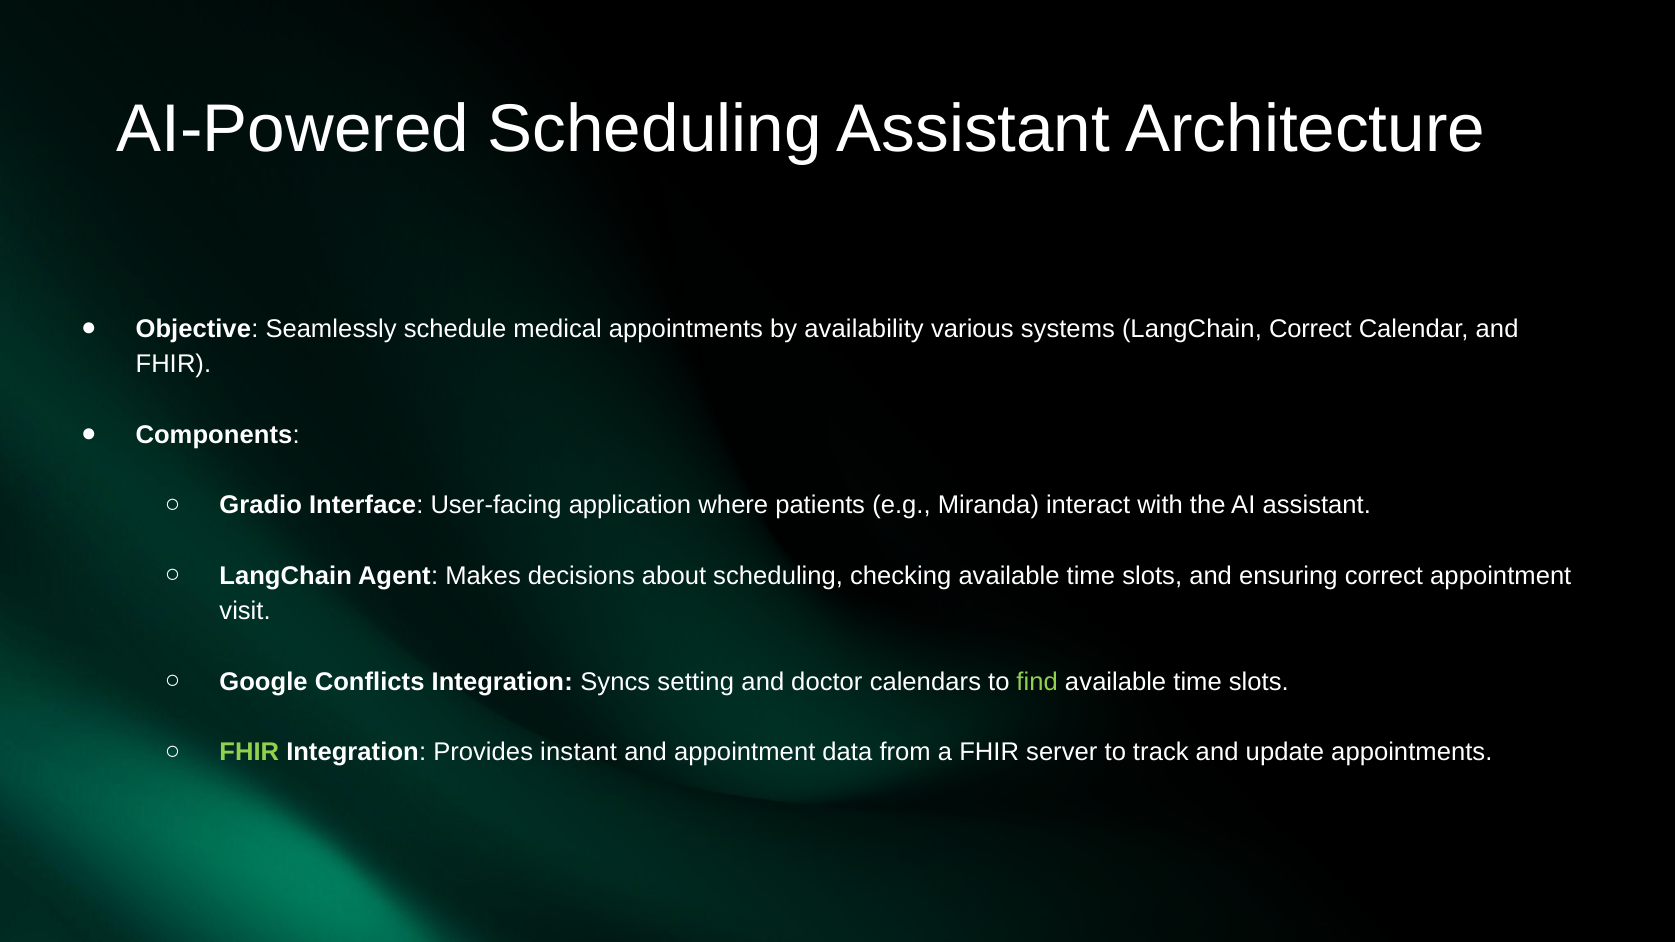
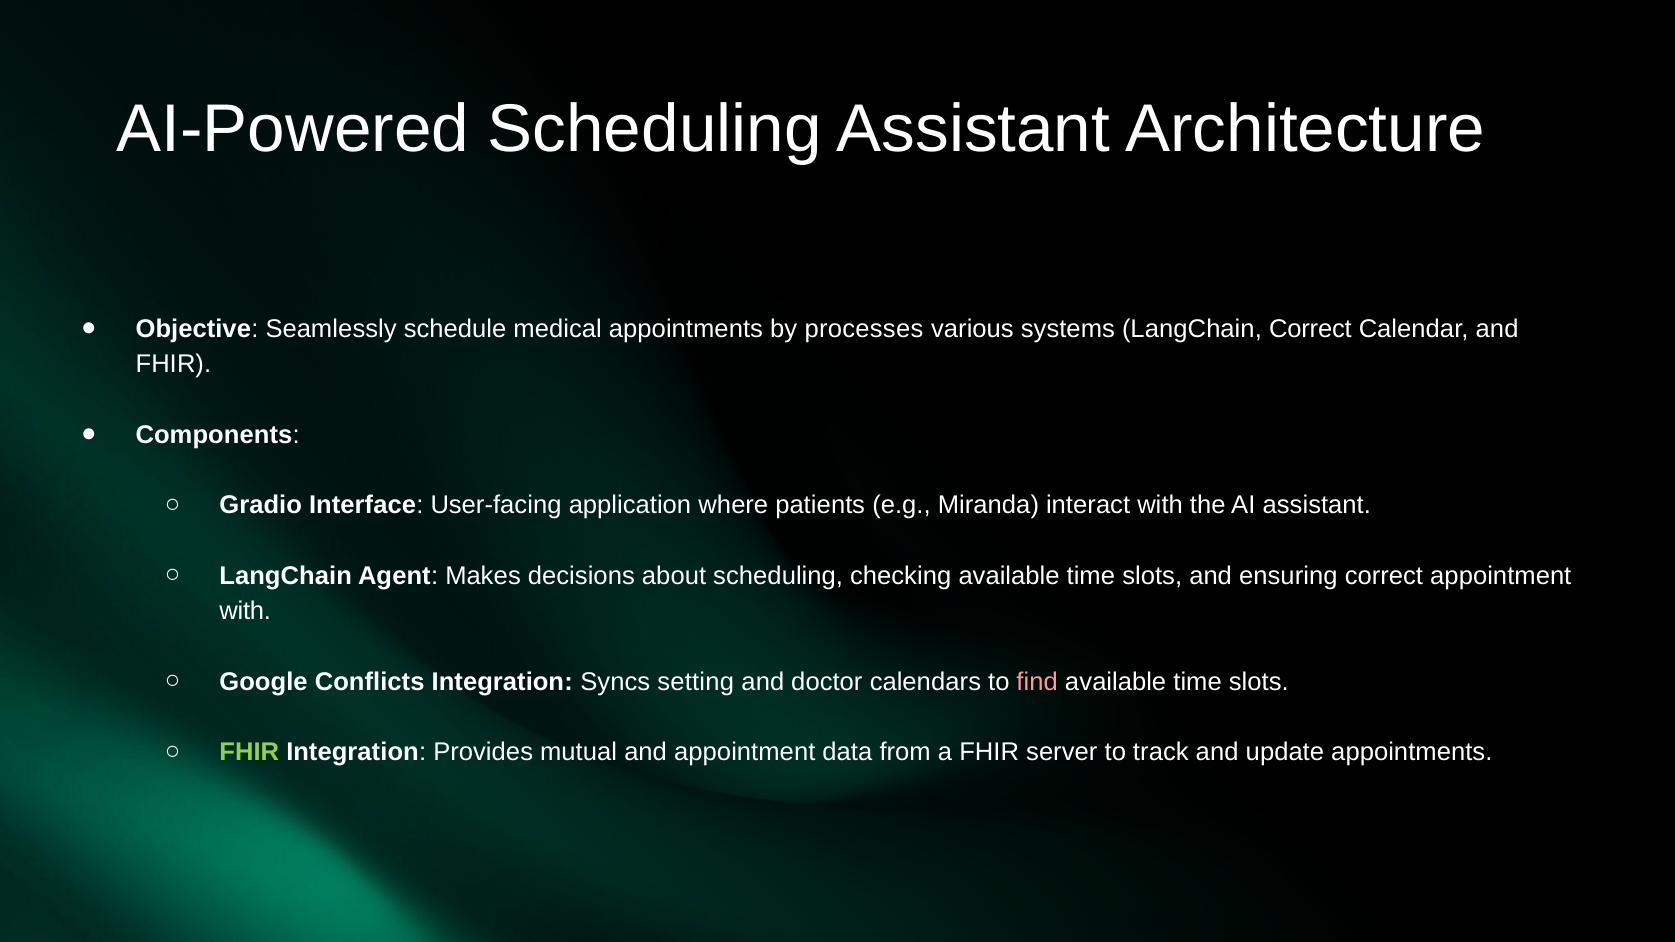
availability: availability -> processes (864, 329)
visit: visit -> with (245, 611)
find colour: light green -> pink (1037, 682)
instant: instant -> mutual (579, 752)
